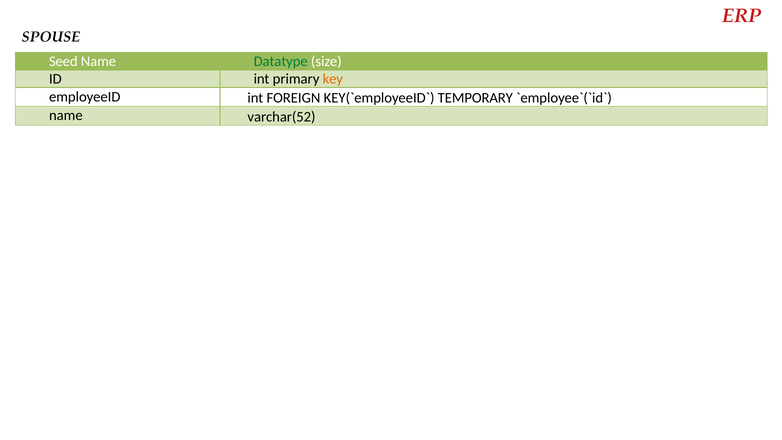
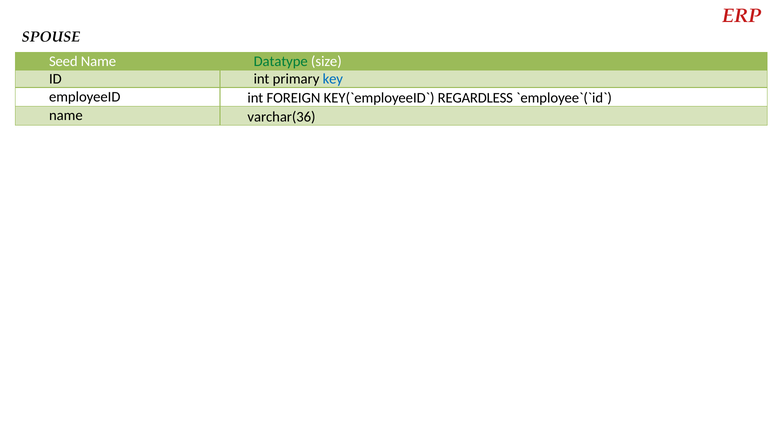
key colour: orange -> blue (333, 79)
TEMPORARY: TEMPORARY -> REGARDLESS (475, 98)
varchar(52: varchar(52 -> varchar(36 (281, 117)
